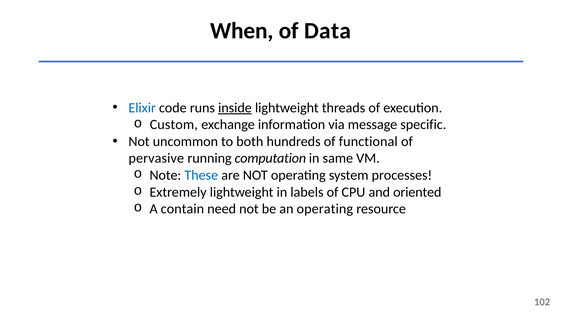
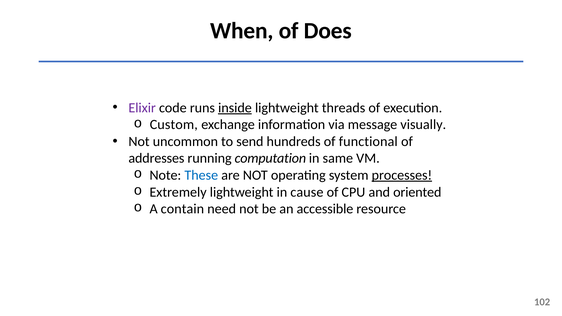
Data: Data -> Does (328, 31)
Elixir colour: blue -> purple (142, 108)
specific: specific -> visually (423, 125)
both: both -> send (250, 142)
pervasive: pervasive -> addresses (156, 158)
processes underline: none -> present (402, 175)
labels: labels -> cause (307, 192)
an operating: operating -> accessible (325, 209)
